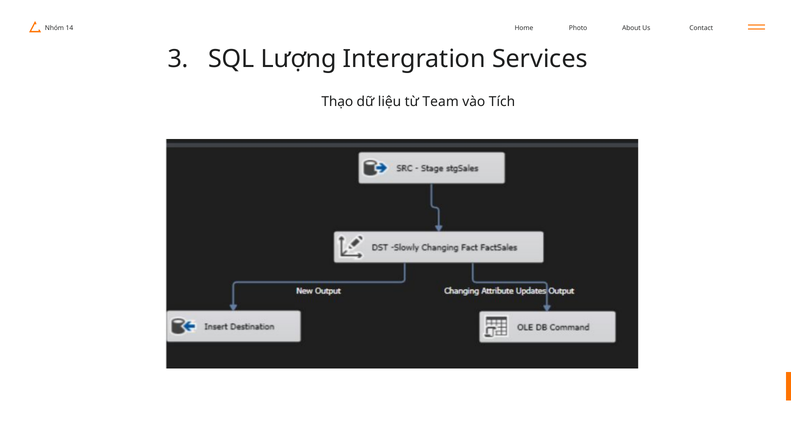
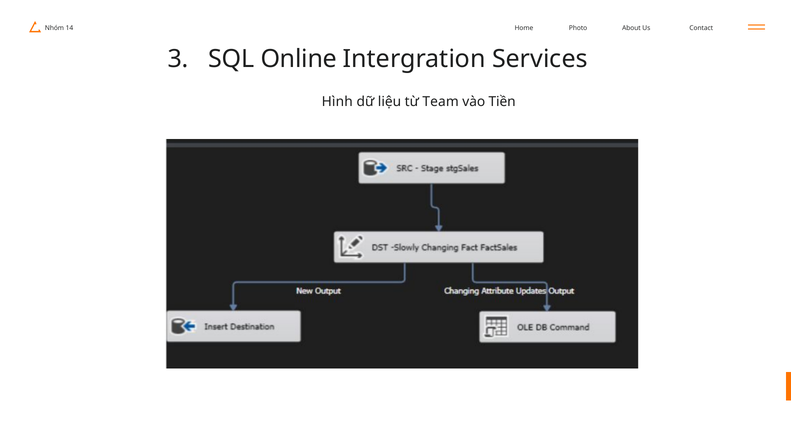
Lượng: Lượng -> Online (299, 59)
Thạo: Thạo -> Hình (337, 102)
Tích: Tích -> Tiền (502, 102)
